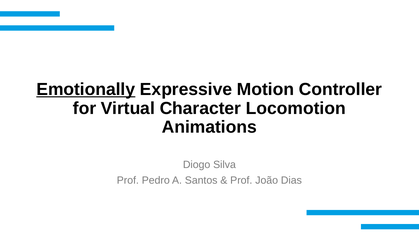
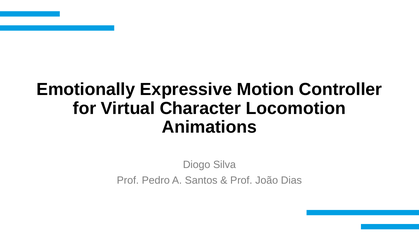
Emotionally underline: present -> none (86, 89)
